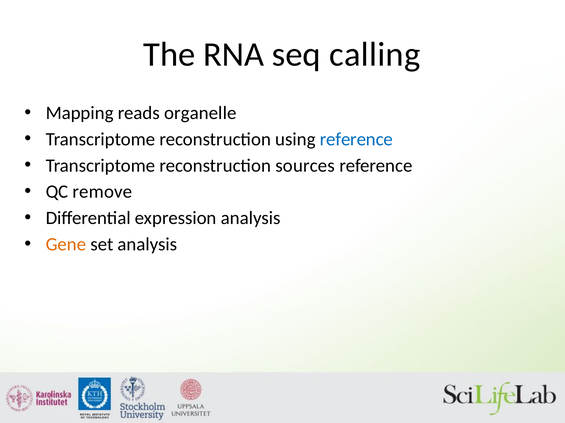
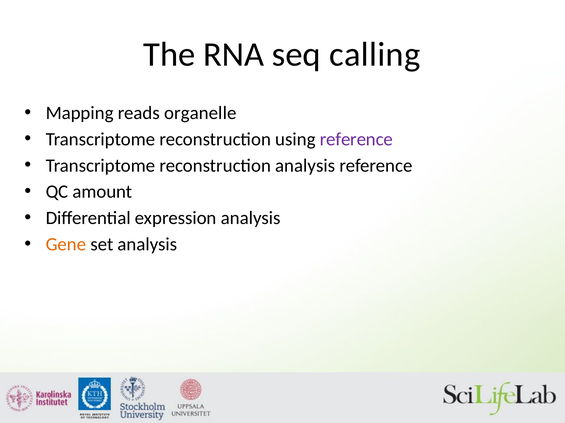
reference colour: blue -> purple (356, 139)
reconstruction sources: sources -> analysis (305, 166)
remove: remove -> amount (102, 192)
